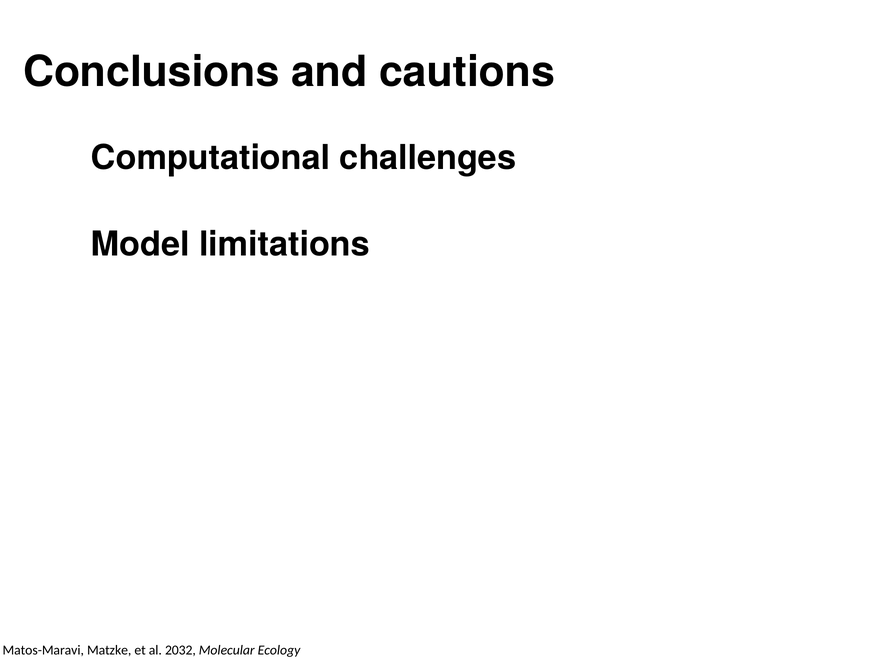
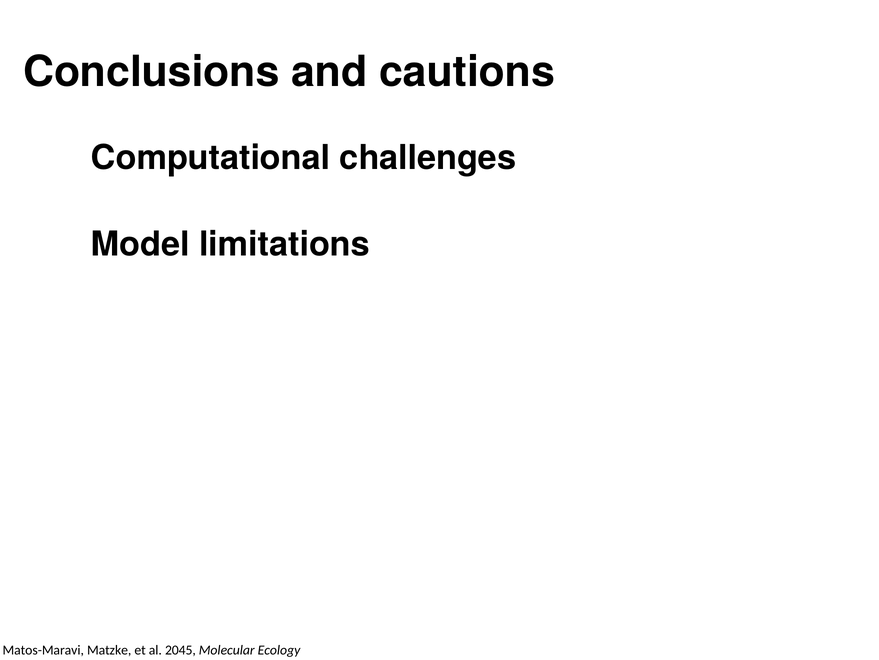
2032: 2032 -> 2045 (180, 650)
